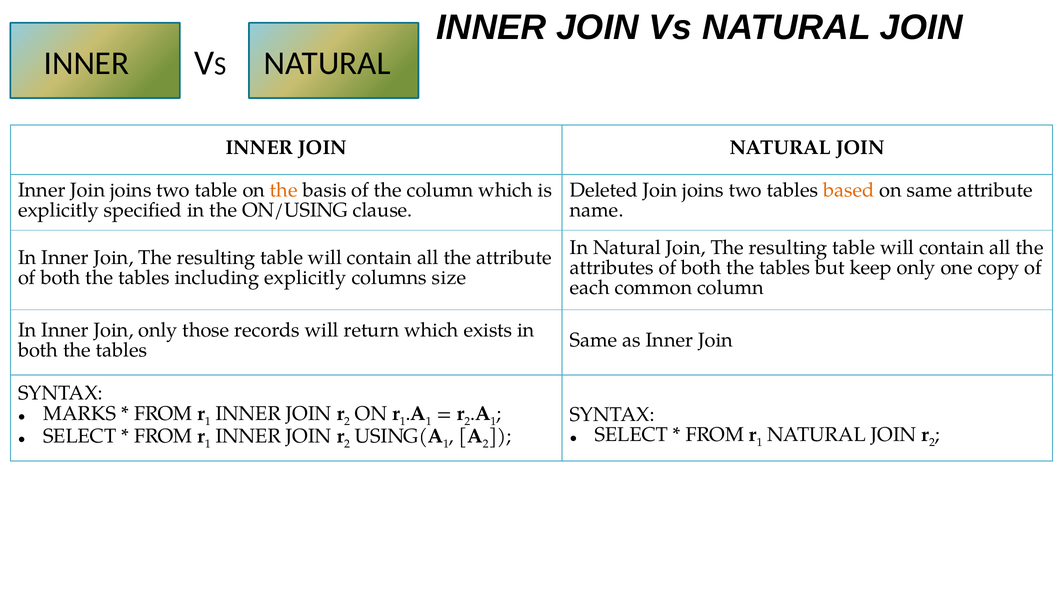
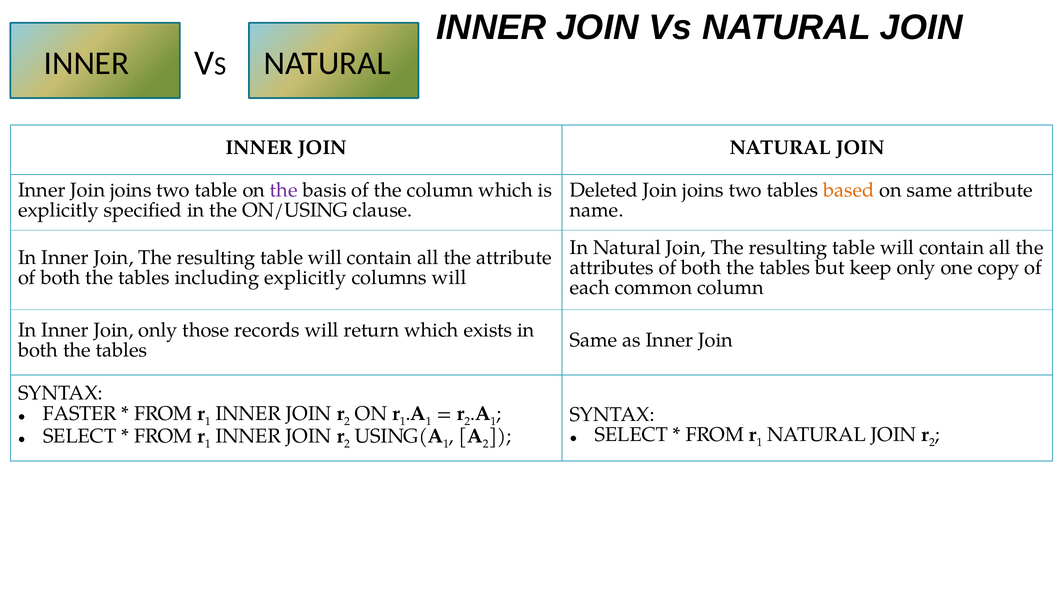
the colour: orange -> purple (284, 190)
columns size: size -> will (449, 278)
MARKS: MARKS -> FASTER (80, 413)
